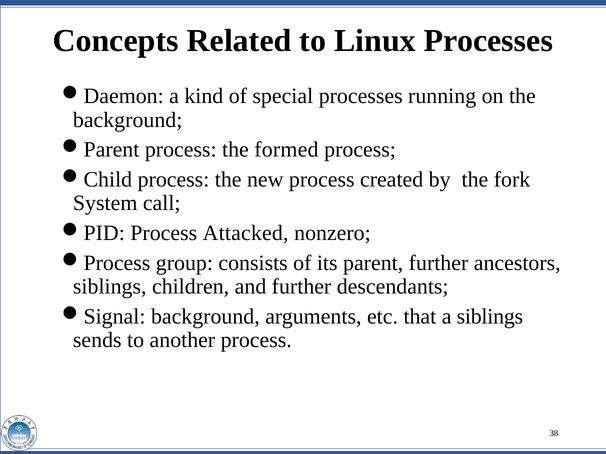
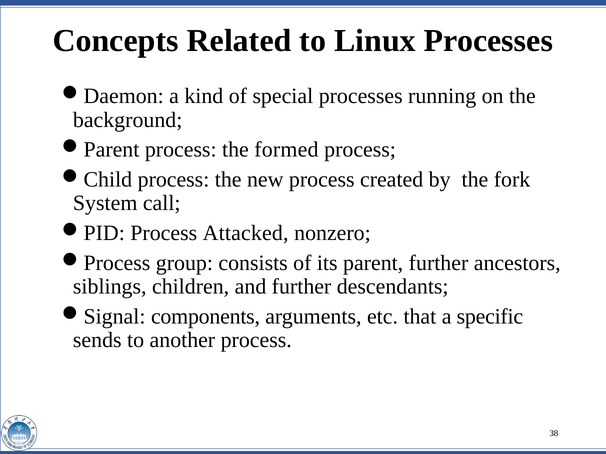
background: background -> components (206, 317)
a siblings: siblings -> specific (490, 317)
